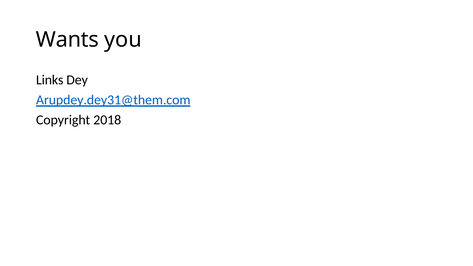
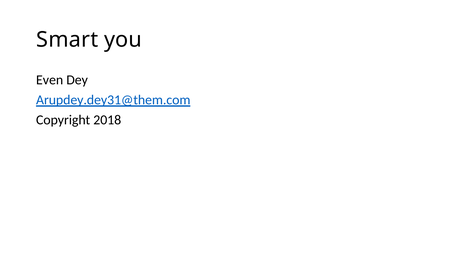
Wants: Wants -> Smart (67, 40)
Links: Links -> Even (50, 80)
